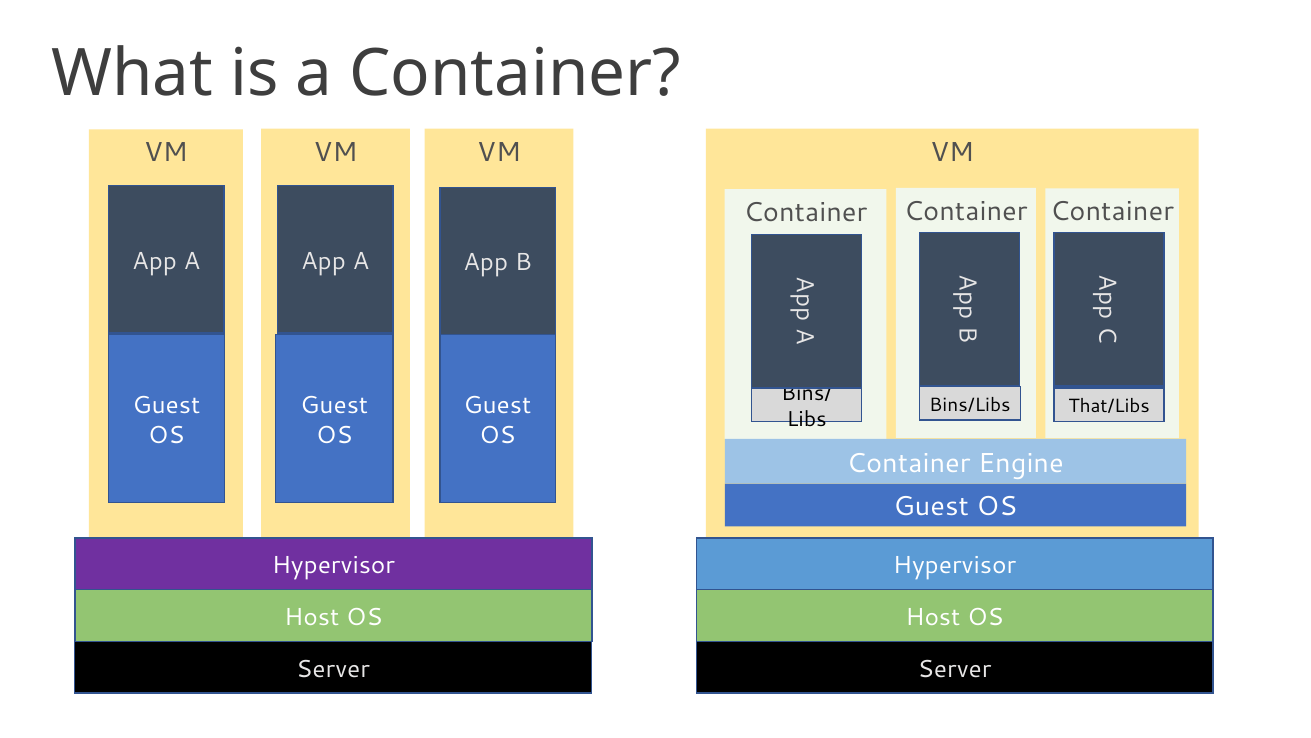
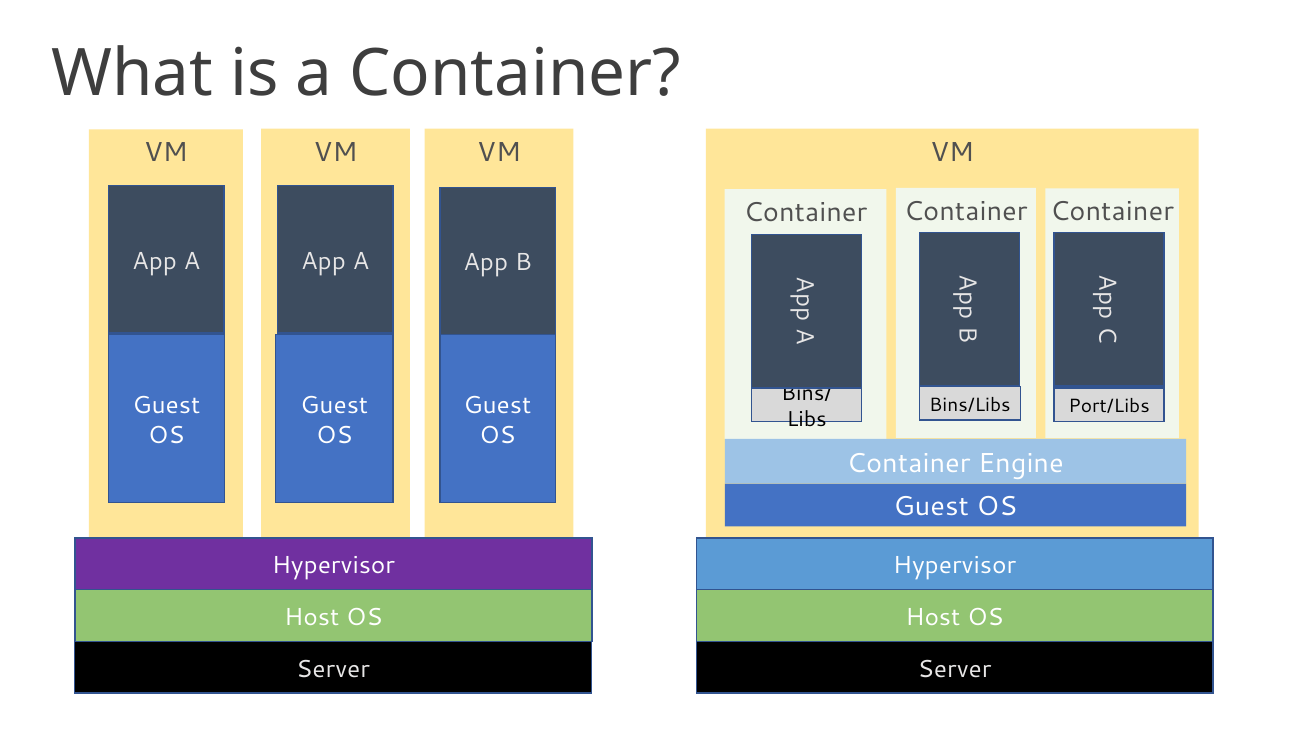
That/Libs: That/Libs -> Port/Libs (1109, 406)
